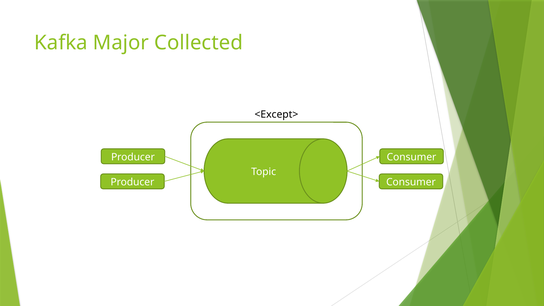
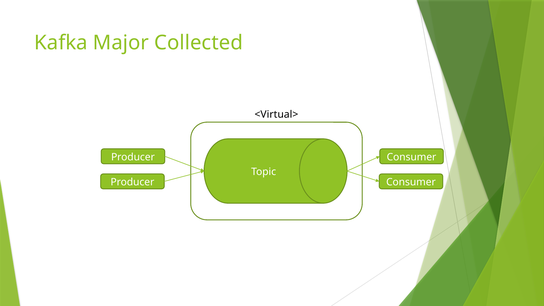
<Except>: <Except> -> <Virtual> (276, 115)
